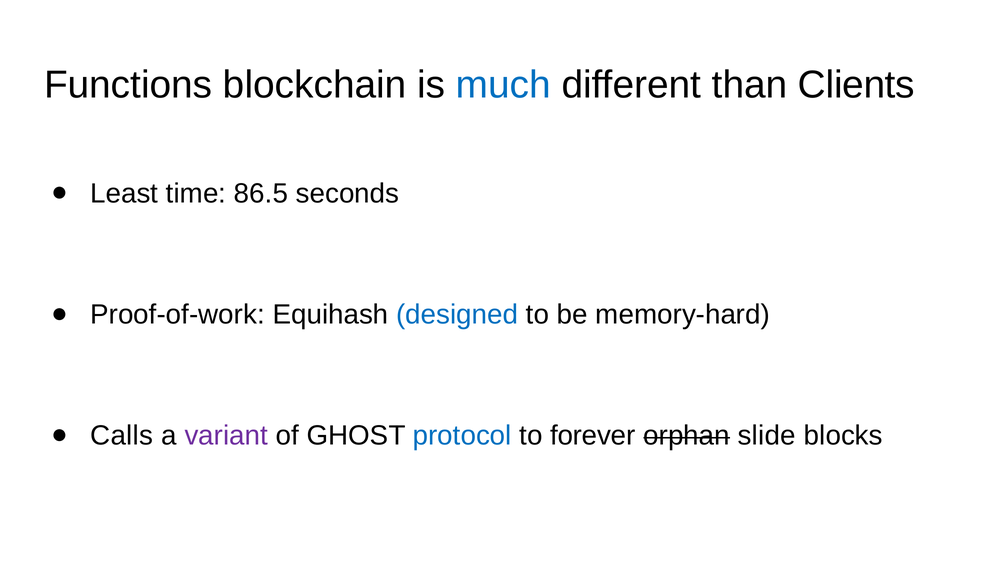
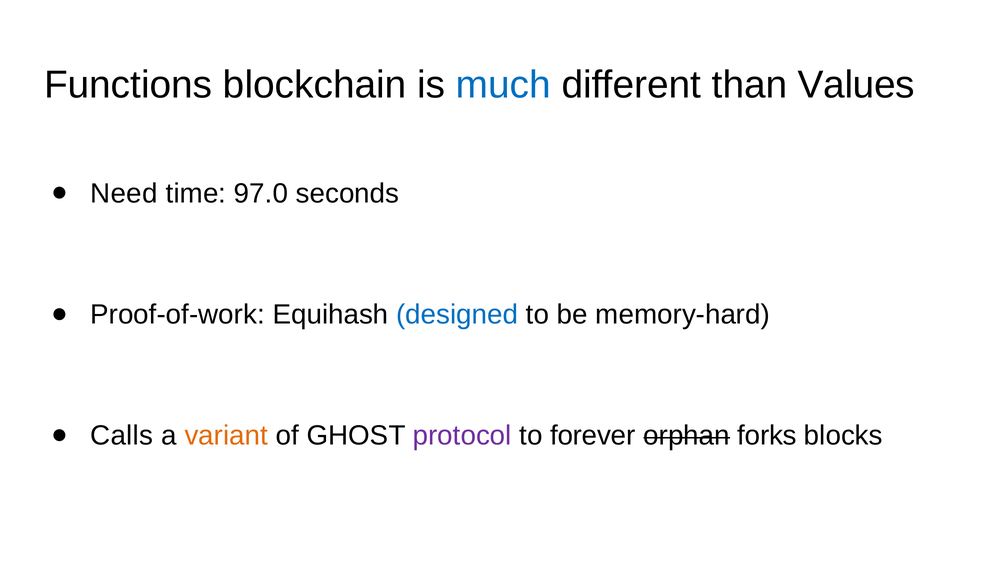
Clients: Clients -> Values (856, 85)
Least: Least -> Need (124, 193)
86.5: 86.5 -> 97.0 (261, 193)
variant colour: purple -> orange (226, 435)
protocol colour: blue -> purple (462, 435)
slide: slide -> forks (767, 435)
